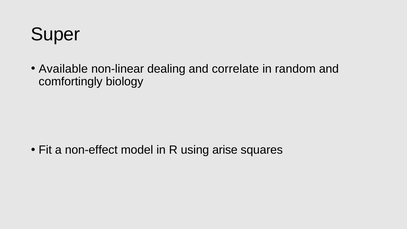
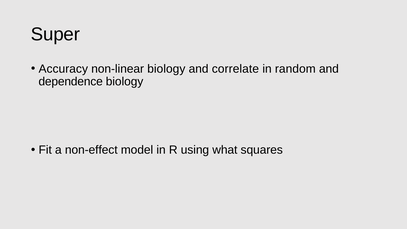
Available: Available -> Accuracy (63, 69)
non-linear dealing: dealing -> biology (166, 69)
comfortingly: comfortingly -> dependence (71, 82)
arise: arise -> what (225, 150)
